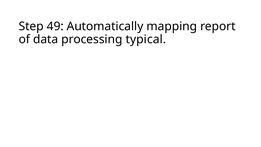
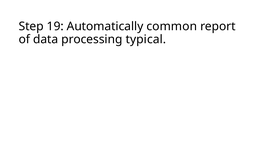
49: 49 -> 19 (55, 26)
mapping: mapping -> common (172, 26)
